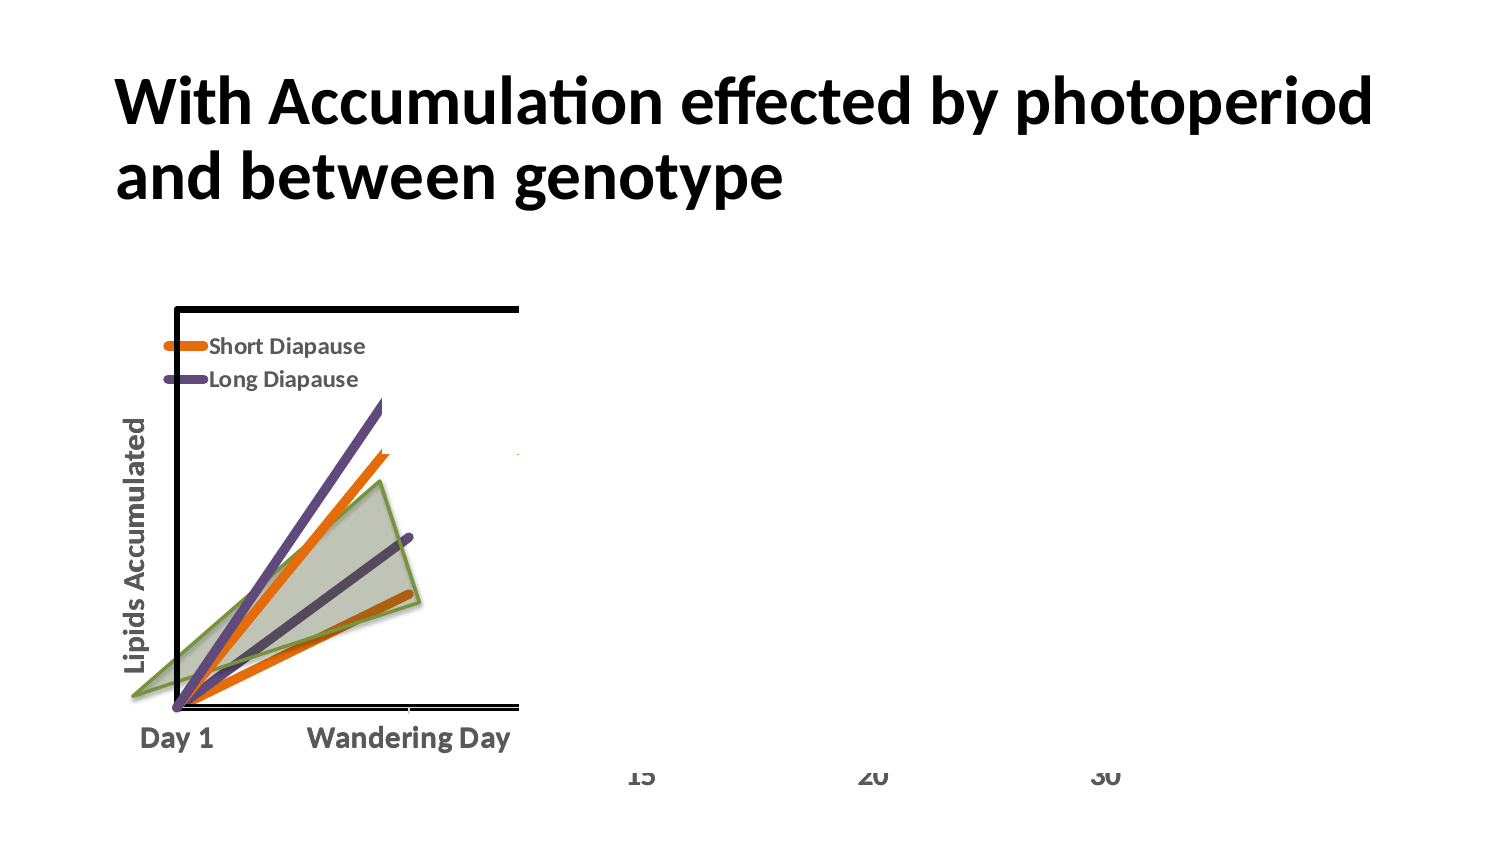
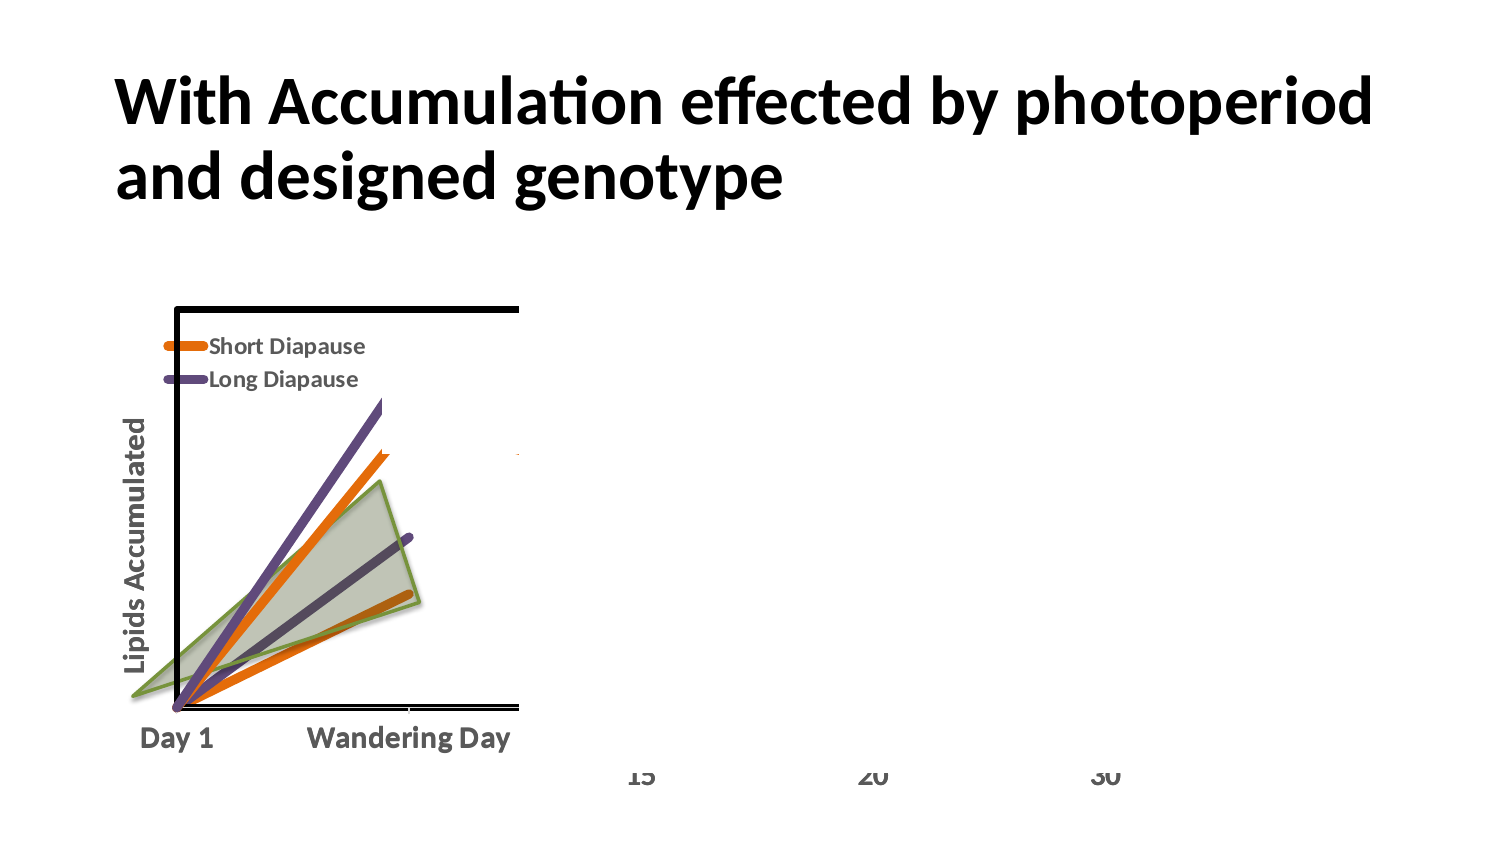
between: between -> designed (369, 177)
